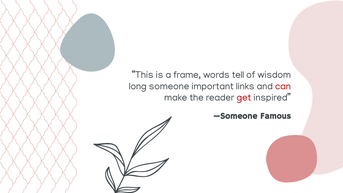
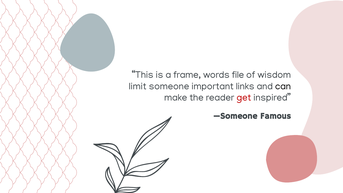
tell: tell -> file (238, 75)
long: long -> limit (138, 86)
can colour: red -> black (283, 86)
